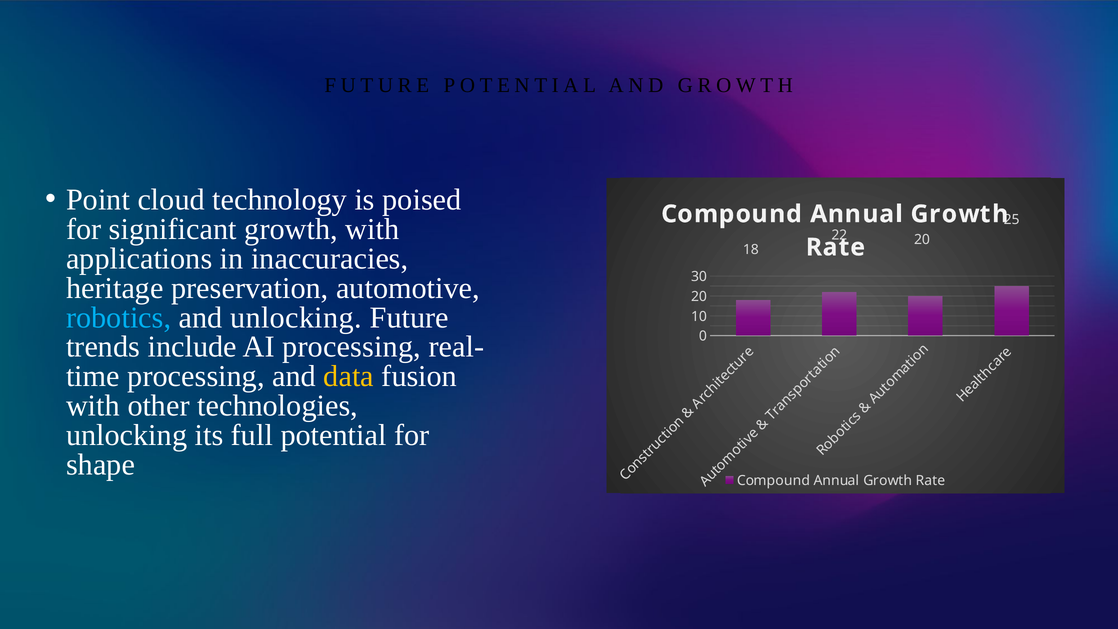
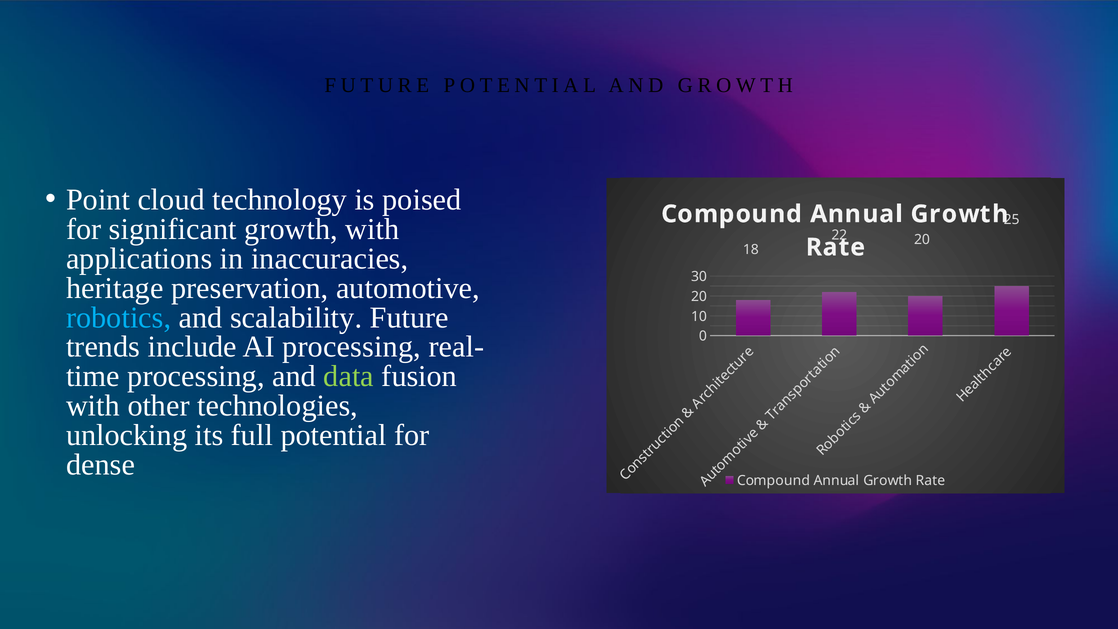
and unlocking: unlocking -> scalability (296, 318)
data colour: yellow -> light green (349, 376)
shape: shape -> dense (101, 465)
